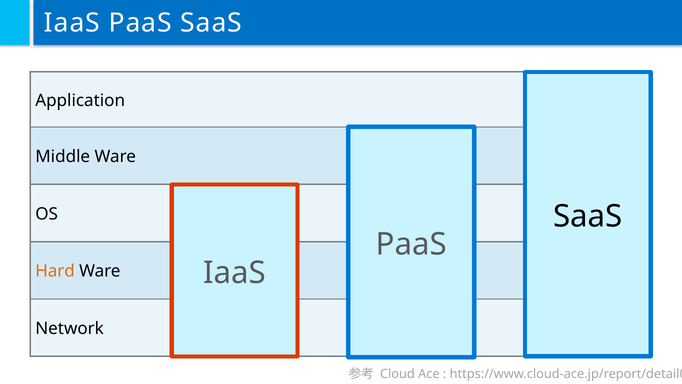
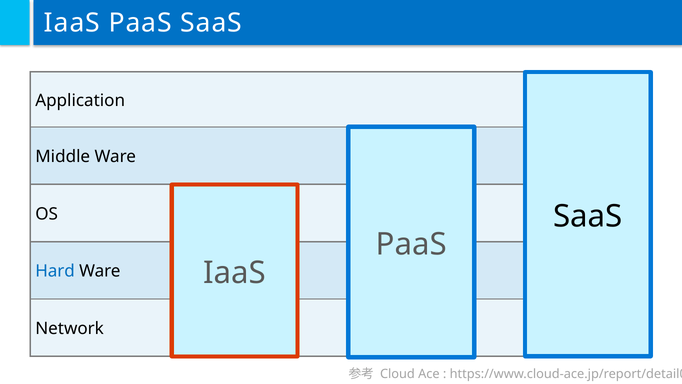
Hard colour: orange -> blue (55, 271)
